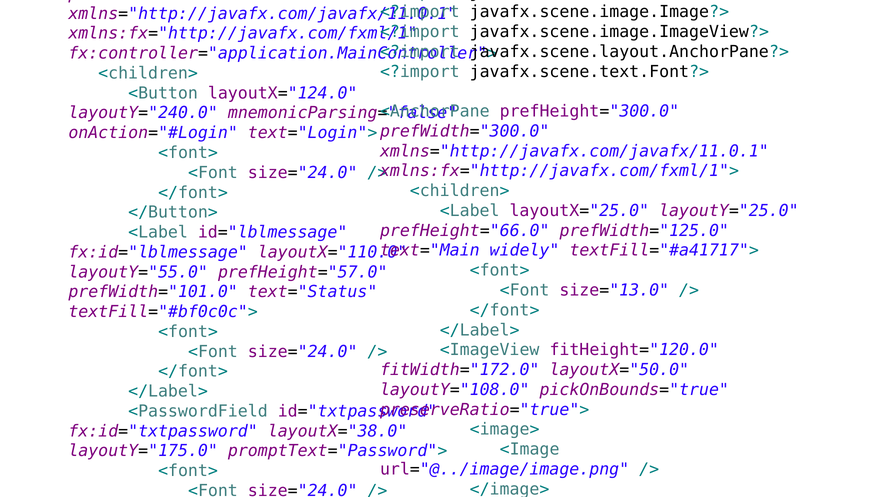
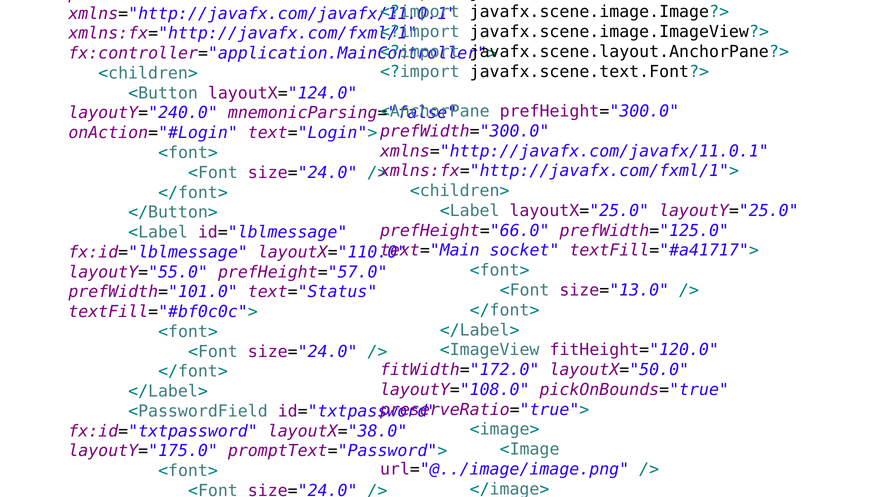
widely: widely -> socket (525, 251)
